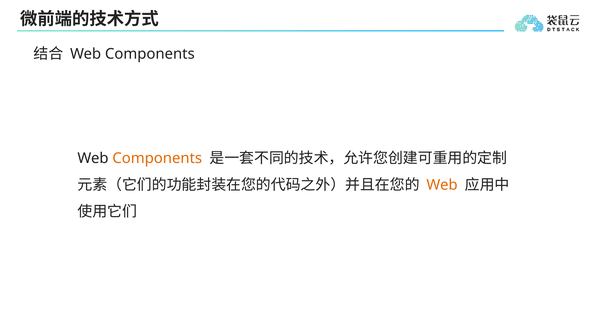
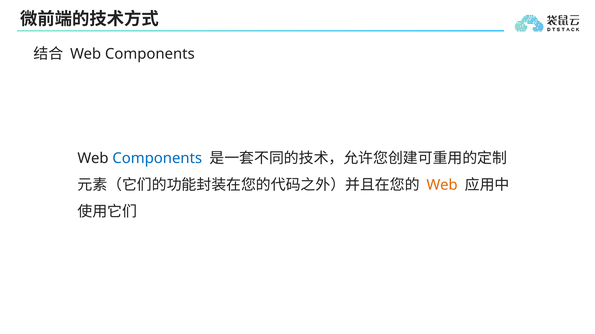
Components colour: orange -> blue (157, 158)
